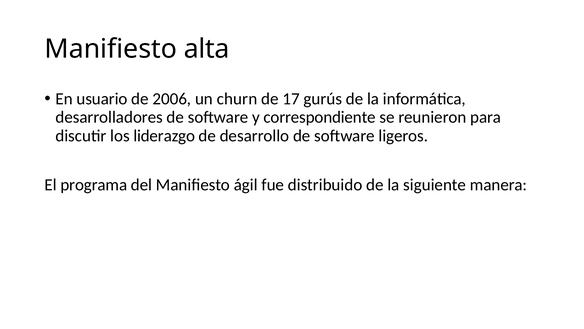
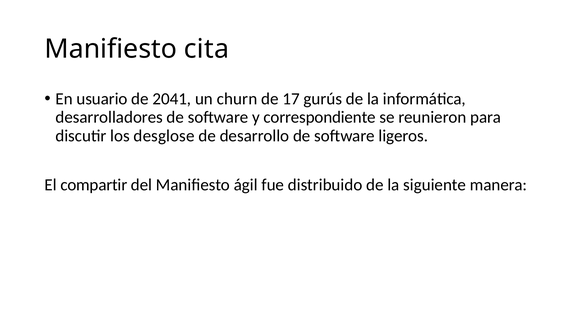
alta: alta -> cita (206, 49)
2006: 2006 -> 2041 (172, 99)
liderazgo: liderazgo -> desglose (164, 136)
programa: programa -> compartir (94, 185)
